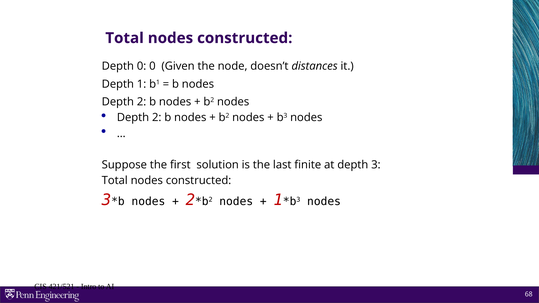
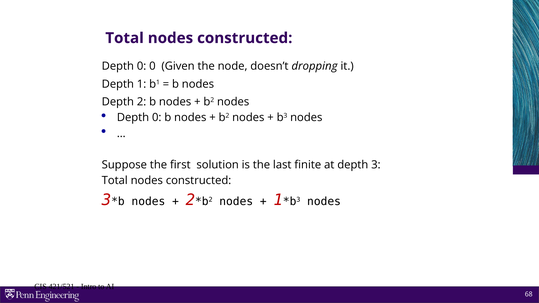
distances: distances -> dropping (315, 66)
2: 2 -> 0 (157, 118)
